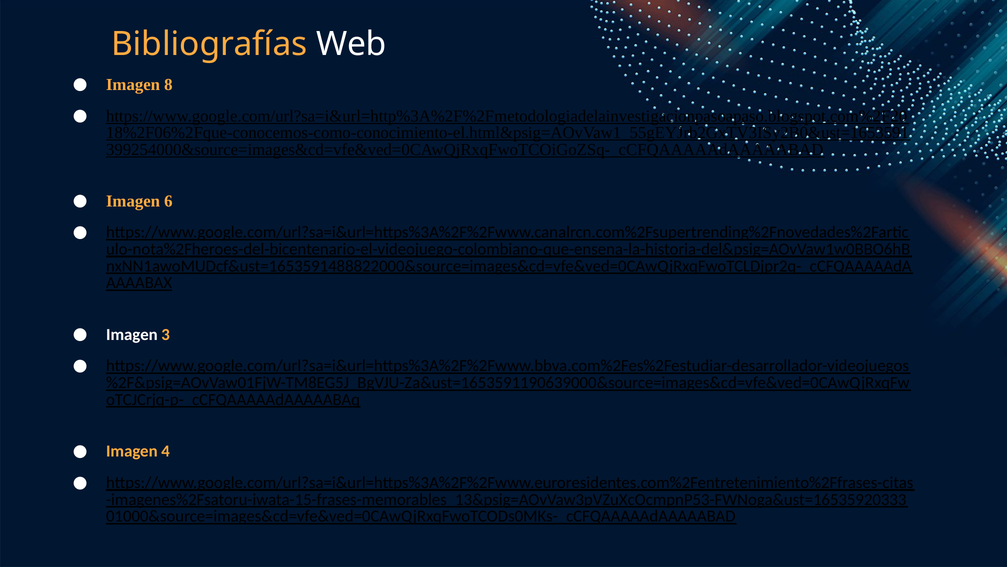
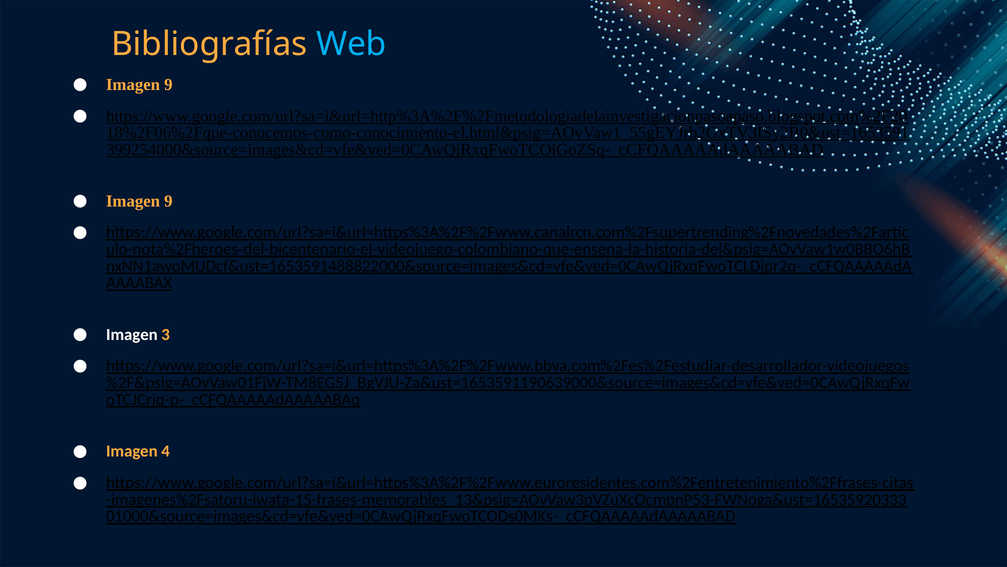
Web colour: white -> light blue (351, 44)
8: 8 -> 9 (168, 85)
6: 6 -> 9 (168, 201)
